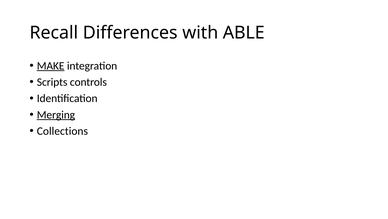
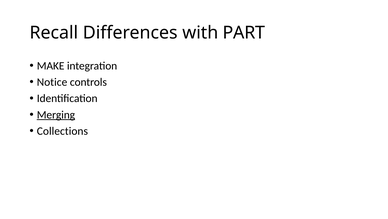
ABLE: ABLE -> PART (244, 33)
MAKE underline: present -> none (51, 66)
Scripts: Scripts -> Notice (52, 82)
